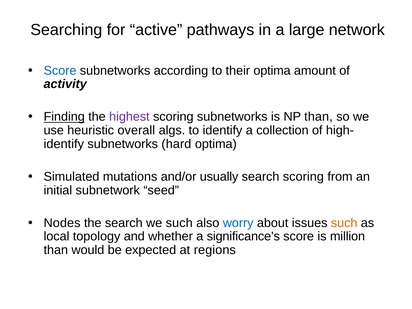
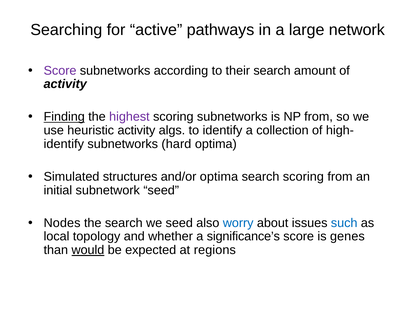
Score colour: blue -> purple (60, 71)
their optima: optima -> search (272, 71)
NP than: than -> from (319, 117)
heuristic overall: overall -> activity (136, 130)
mutations: mutations -> structures (130, 177)
and/or usually: usually -> optima (219, 177)
we such: such -> seed (179, 223)
such colour: orange -> blue (344, 223)
million: million -> genes (347, 236)
would underline: none -> present (88, 250)
